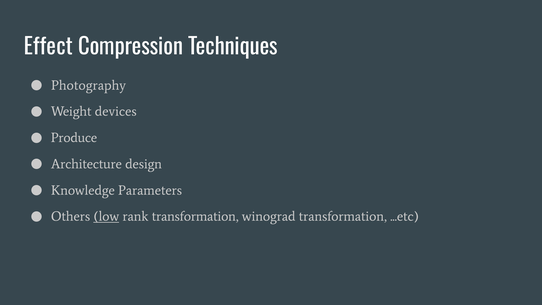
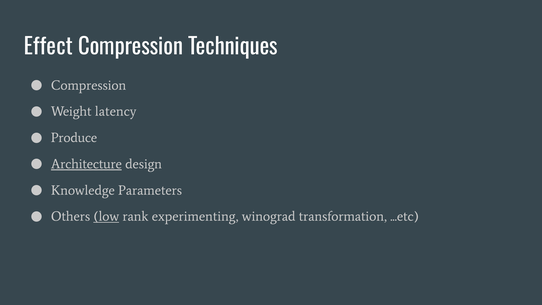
Photography: Photography -> Compression (89, 85)
devices: devices -> latency (116, 111)
Architecture underline: none -> present (86, 164)
rank transformation: transformation -> experimenting (195, 216)
